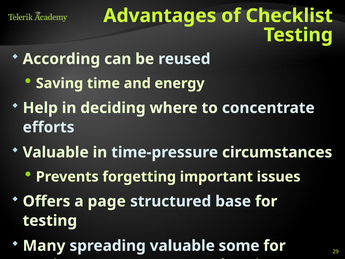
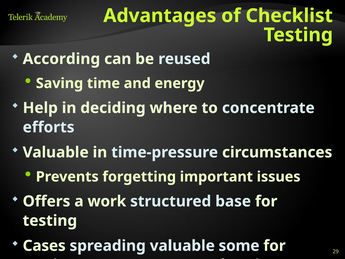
page: page -> work (107, 201)
Many: Many -> Cases (44, 246)
